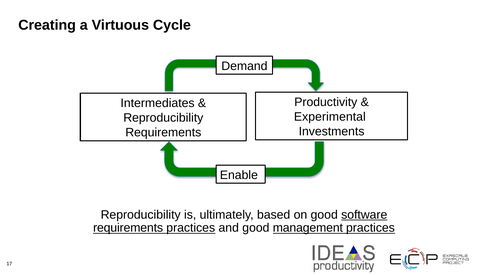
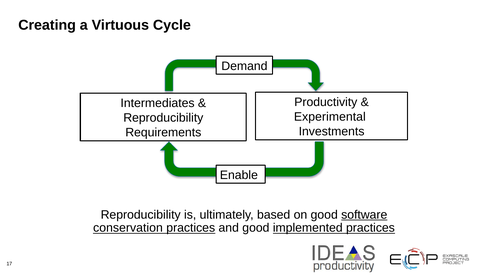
requirements: requirements -> conservation (128, 228)
management: management -> implemented (308, 228)
